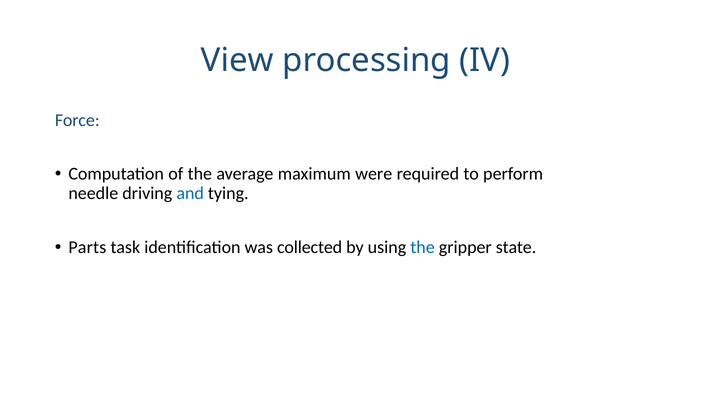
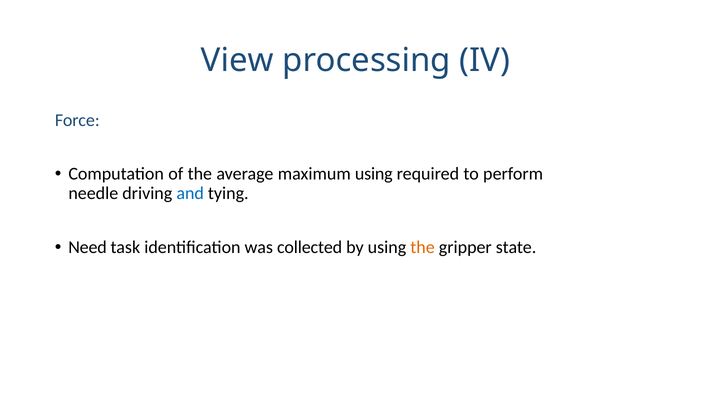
maximum were: were -> using (374, 174)
Parts: Parts -> Need (88, 247)
the colour: blue -> orange (423, 247)
